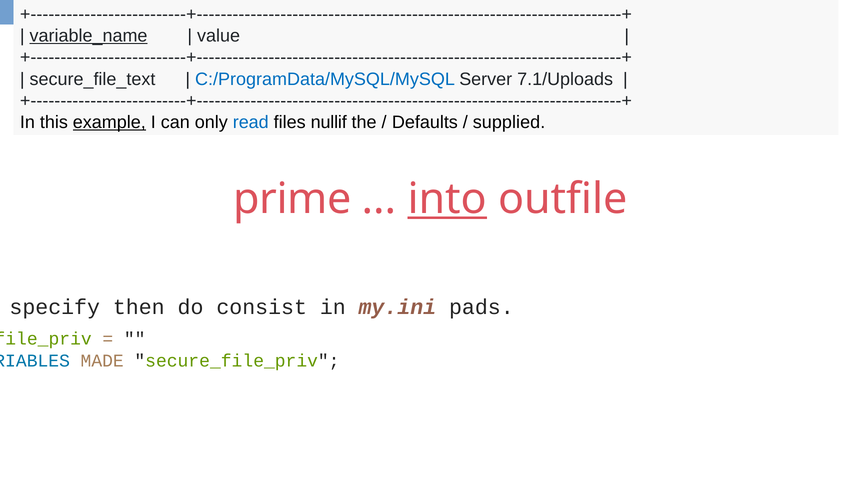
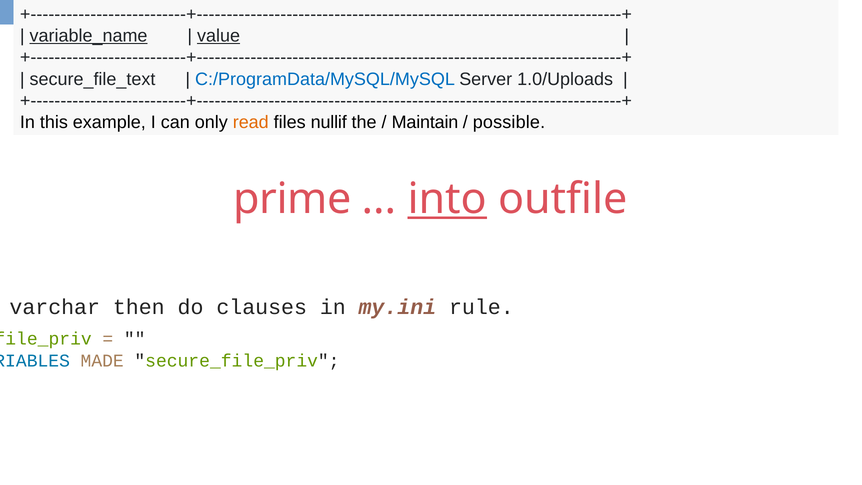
value underline: none -> present (219, 36)
7.1/Uploads: 7.1/Uploads -> 1.0/Uploads (565, 79)
example underline: present -> none (109, 122)
read colour: blue -> orange (251, 122)
Defaults: Defaults -> Maintain (425, 122)
supplied: supplied -> possible (509, 122)
specify: specify -> varchar (55, 307)
consist: consist -> clauses (262, 307)
pads: pads -> rule (481, 307)
